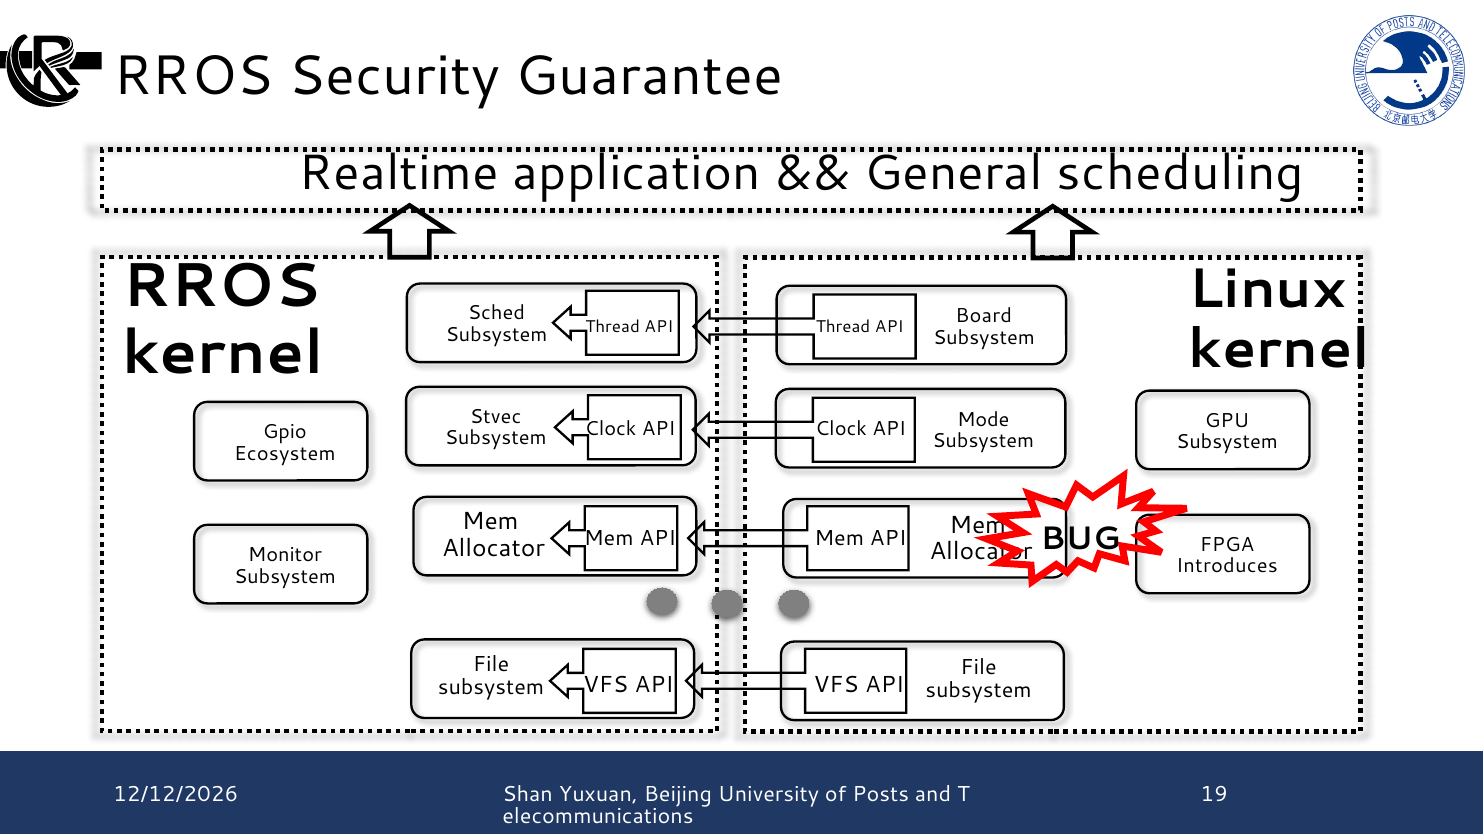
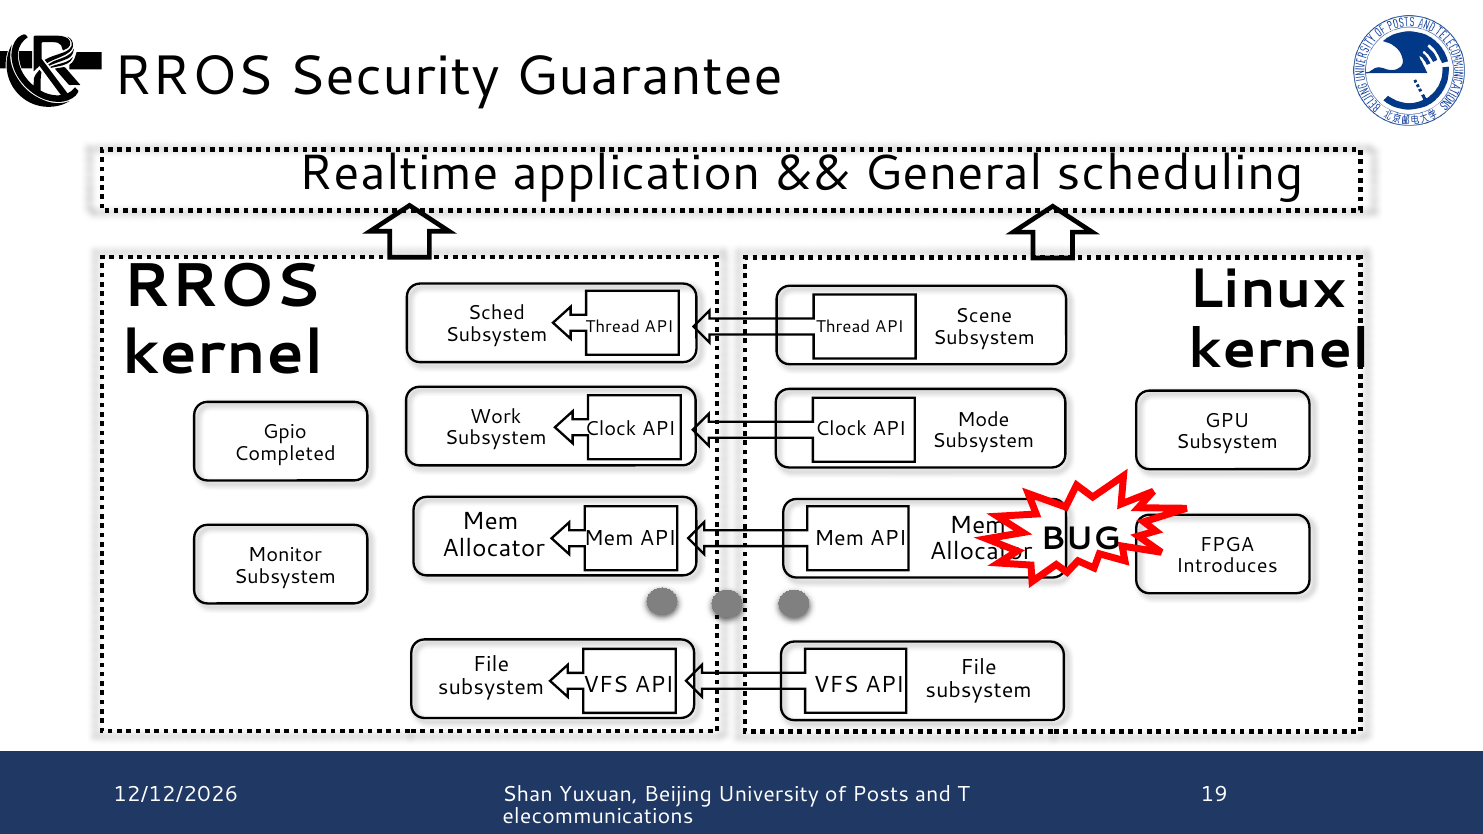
Board: Board -> Scene (984, 316)
Stvec: Stvec -> Work (496, 417)
Ecosystem: Ecosystem -> Completed (285, 454)
